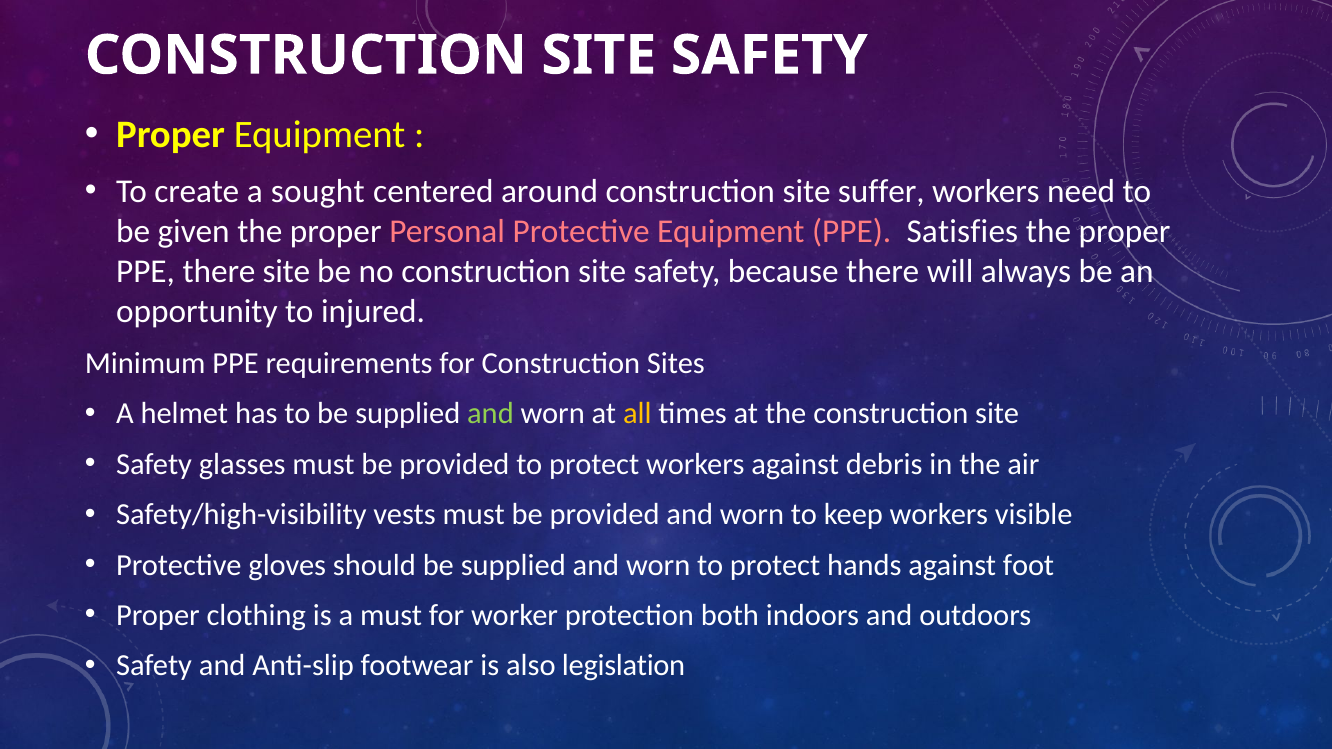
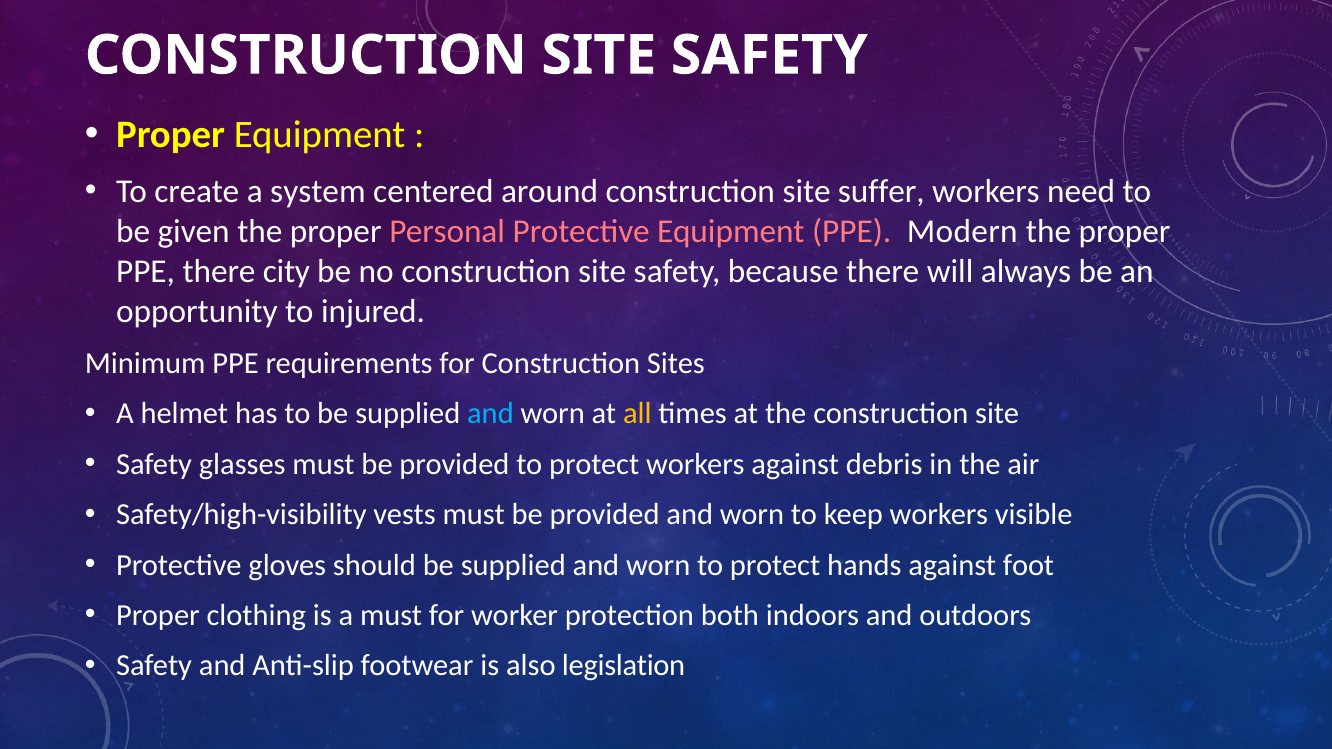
sought: sought -> system (318, 192)
Satisfies: Satisfies -> Modern (962, 232)
there site: site -> city (286, 271)
and colour: light green -> light blue (490, 414)
